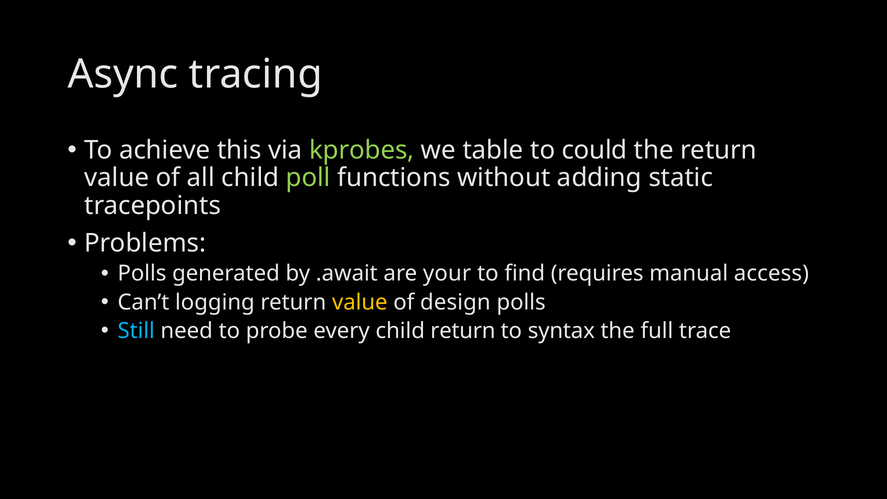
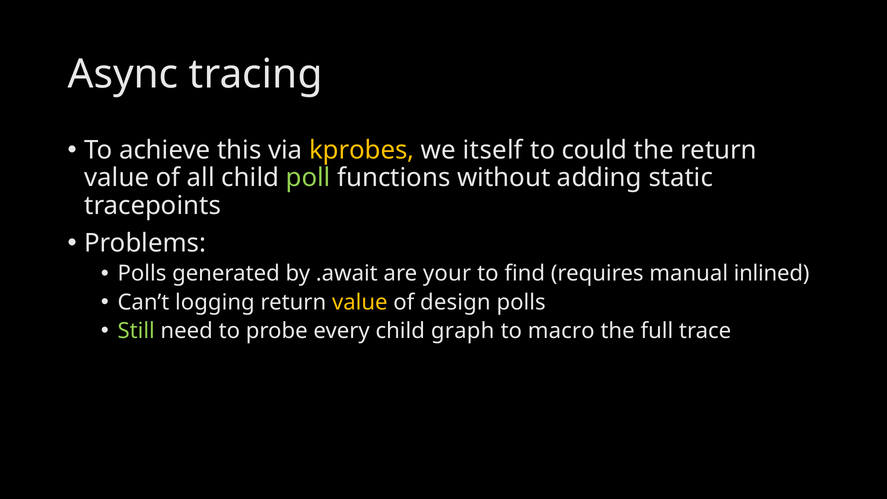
kprobes colour: light green -> yellow (362, 150)
table: table -> itself (493, 150)
access: access -> inlined (772, 274)
Still colour: light blue -> light green (136, 331)
child return: return -> graph (463, 331)
syntax: syntax -> macro (561, 331)
